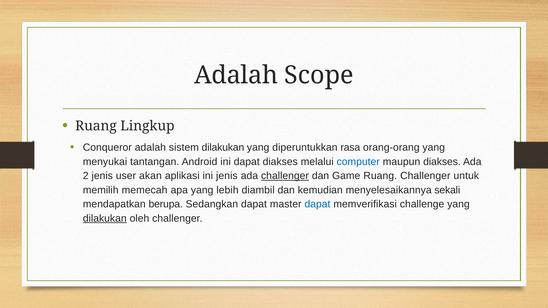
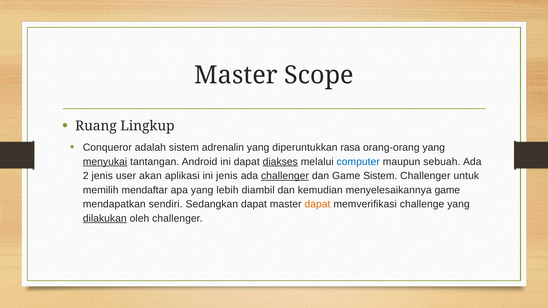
Adalah: Adalah -> Master (236, 75)
sistem dilakukan: dilakukan -> adrenalin (223, 148)
menyukai underline: none -> present (105, 162)
diakses underline: none -> present (280, 162)
maupun diakses: diakses -> sebuah (442, 162)
Game Ruang: Ruang -> Sistem (380, 176)
memecah: memecah -> mendaftar (145, 190)
menyelesaikannya sekali: sekali -> game (447, 190)
berupa: berupa -> sendiri (166, 204)
dapat colour: blue -> orange (317, 204)
